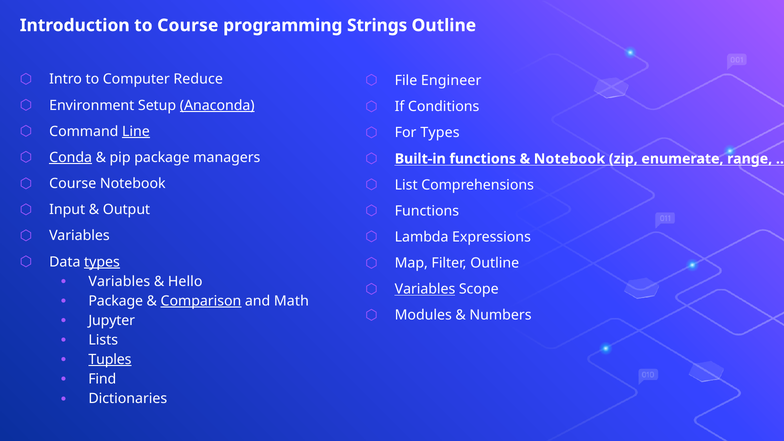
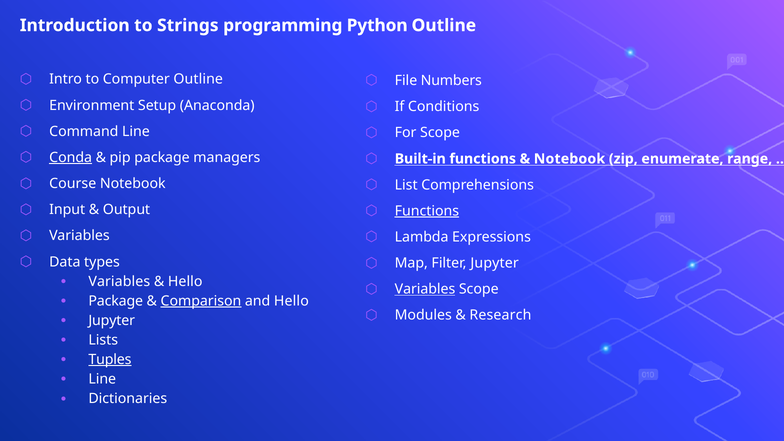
to Course: Course -> Strings (188, 25)
Strings: Strings -> Python (377, 25)
Computer Reduce: Reduce -> Outline (198, 79)
Engineer: Engineer -> Numbers (451, 81)
Anaconda underline: present -> none (217, 105)
Line underline: present -> none (136, 131)
For Types: Types -> Scope (440, 133)
Functions underline: none -> present (427, 211)
types underline: present -> none (102, 262)
Filter Outline: Outline -> Jupyter (495, 263)
and Math: Math -> Hello (291, 301)
Numbers: Numbers -> Research (500, 315)
Find: Find -> Line (102, 379)
